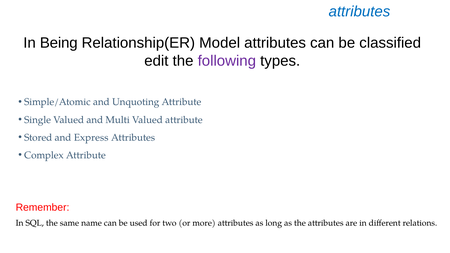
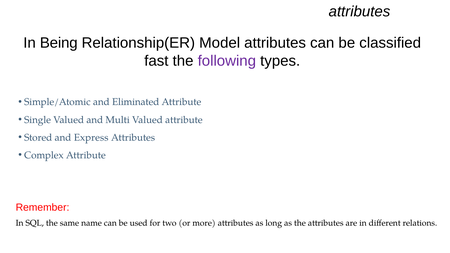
attributes colour: blue -> black (359, 12)
edit: edit -> fast (156, 61)
Unquoting: Unquoting -> Eliminated (136, 102)
